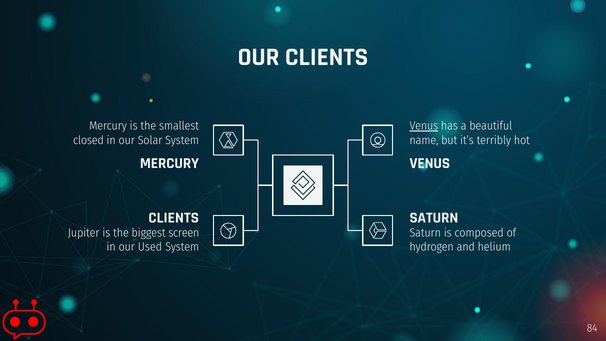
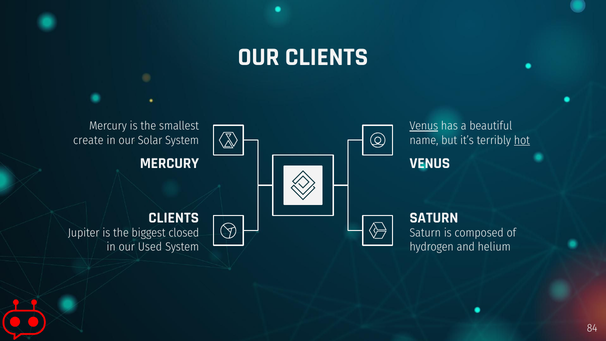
closed: closed -> create (88, 140)
hot underline: none -> present (522, 140)
screen: screen -> closed (184, 233)
